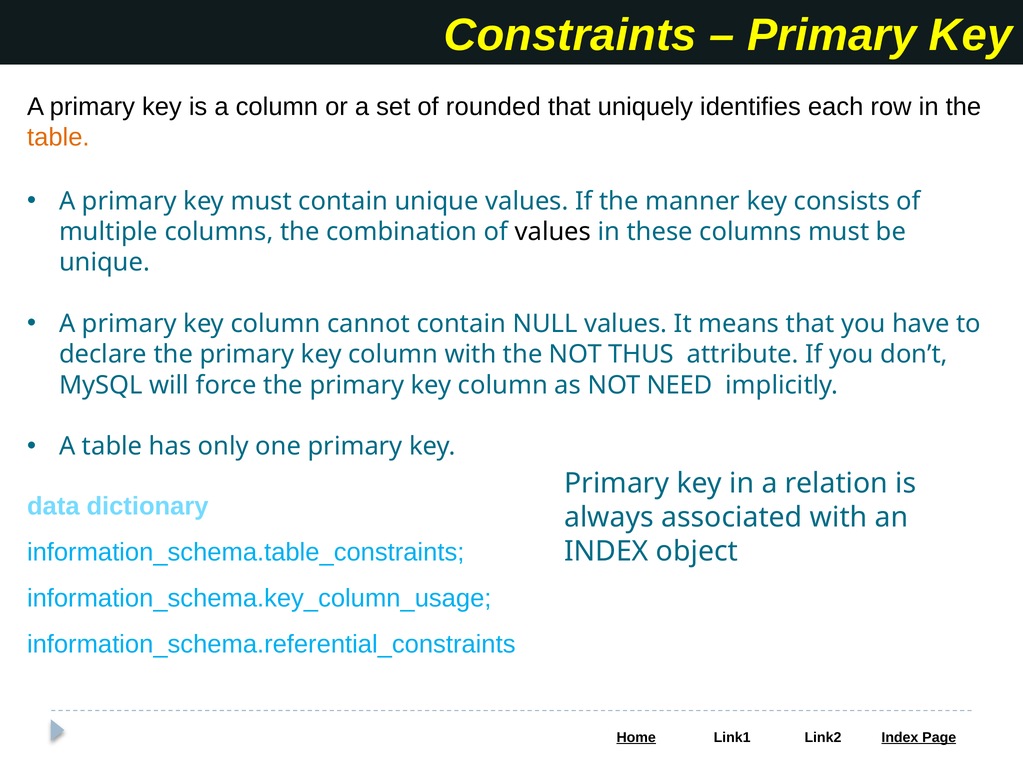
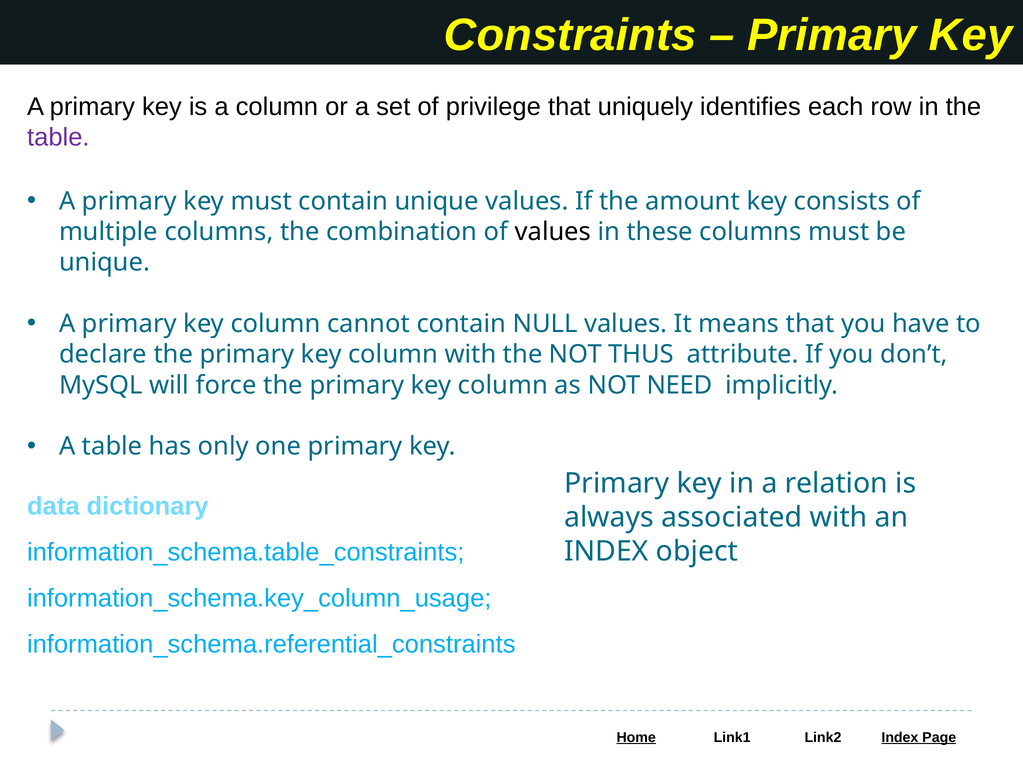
rounded: rounded -> privilege (493, 107)
table colour: orange -> purple (58, 138)
manner: manner -> amount (693, 201)
